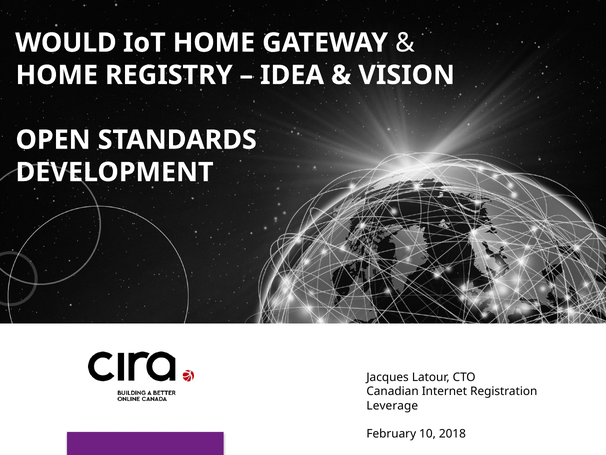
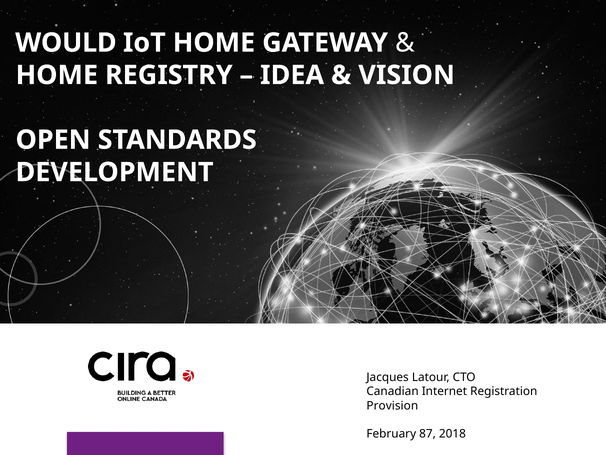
Leverage: Leverage -> Provision (392, 405)
10: 10 -> 87 (428, 434)
